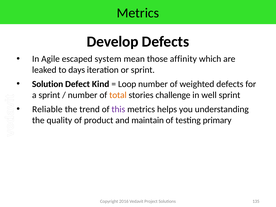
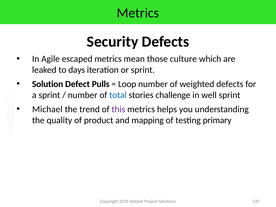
Develop: Develop -> Security (113, 42)
escaped system: system -> metrics (108, 59)
affinity: affinity -> culture (183, 59)
Kind: Kind -> Pulls (101, 84)
total colour: orange -> blue (118, 95)
Reliable: Reliable -> Michael (47, 109)
maintain: maintain -> mapping (148, 120)
